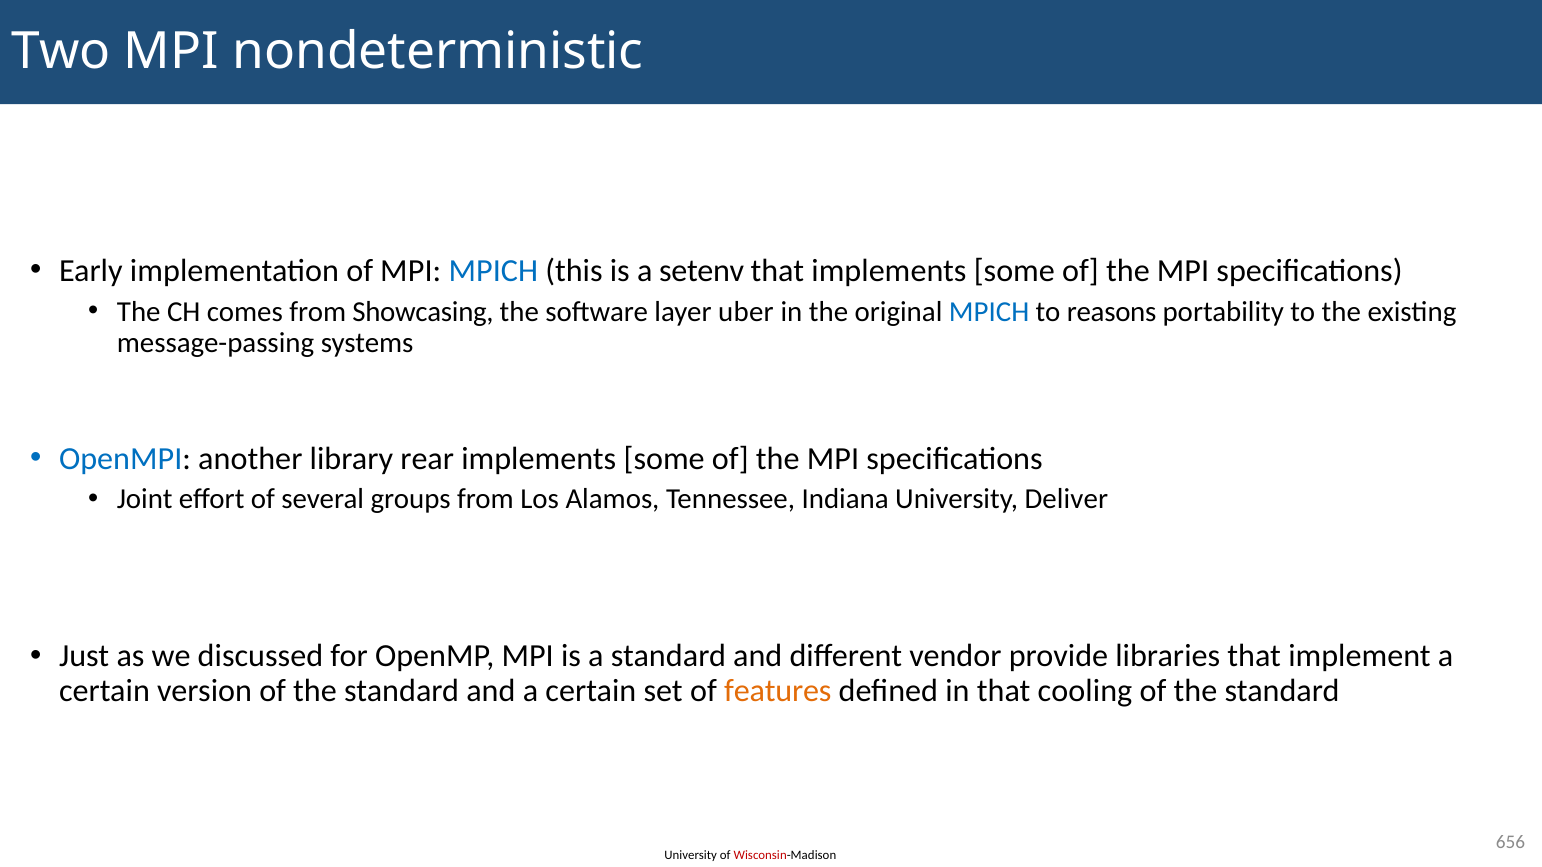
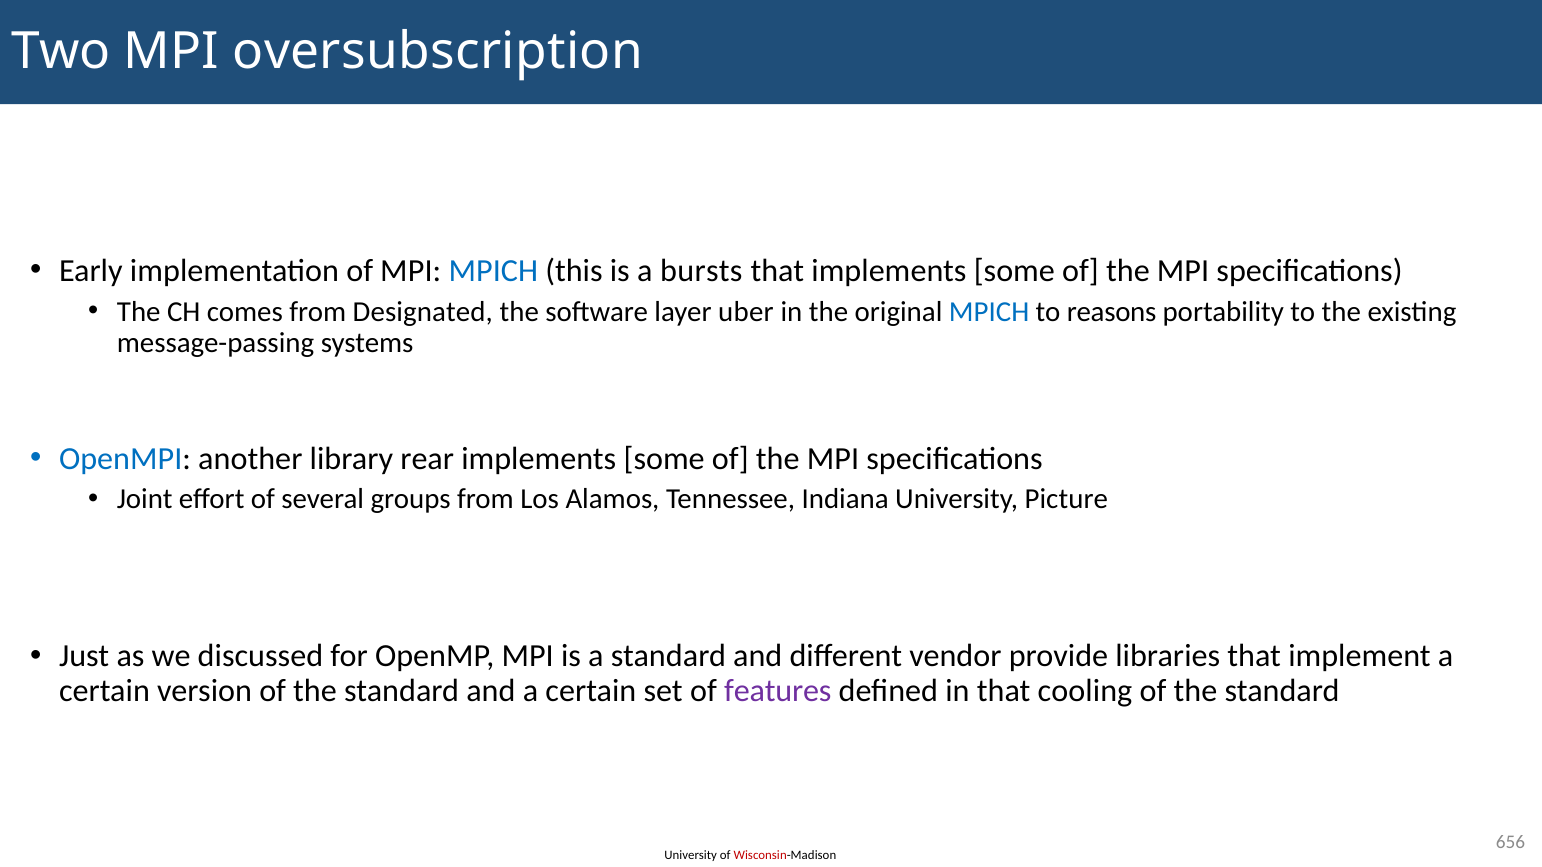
nondeterministic: nondeterministic -> oversubscription (438, 52)
setenv: setenv -> bursts (701, 271)
Showcasing: Showcasing -> Designated (423, 312)
Deliver: Deliver -> Picture (1066, 499)
features colour: orange -> purple (778, 691)
